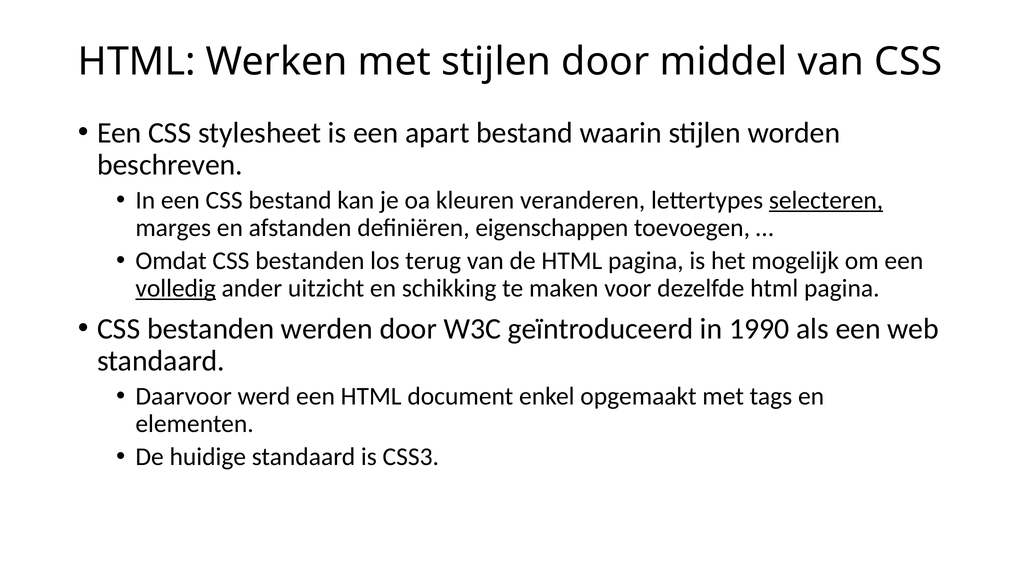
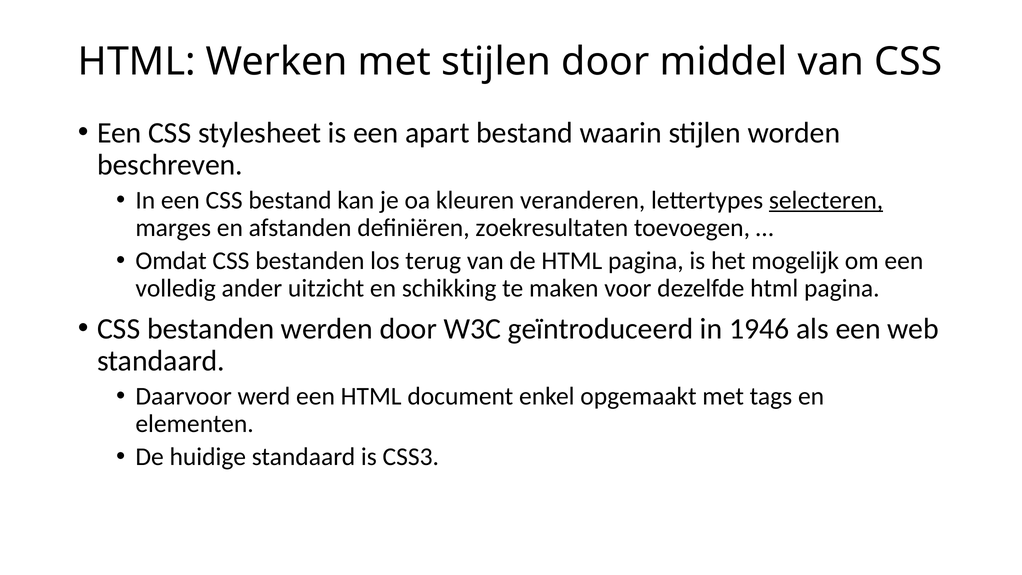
eigenschappen: eigenschappen -> zoekresultaten (552, 228)
volledig underline: present -> none (176, 288)
1990: 1990 -> 1946 (759, 329)
